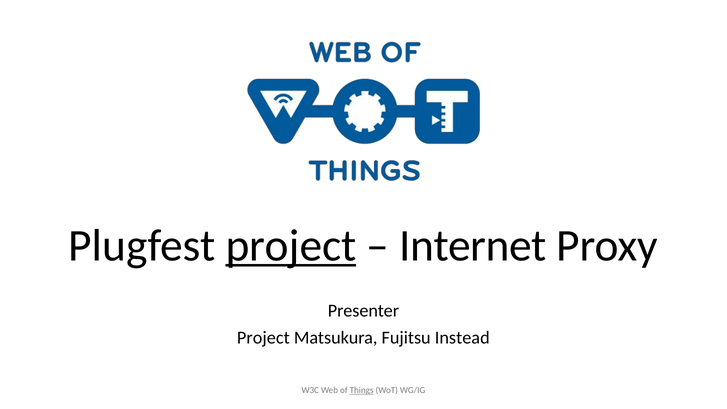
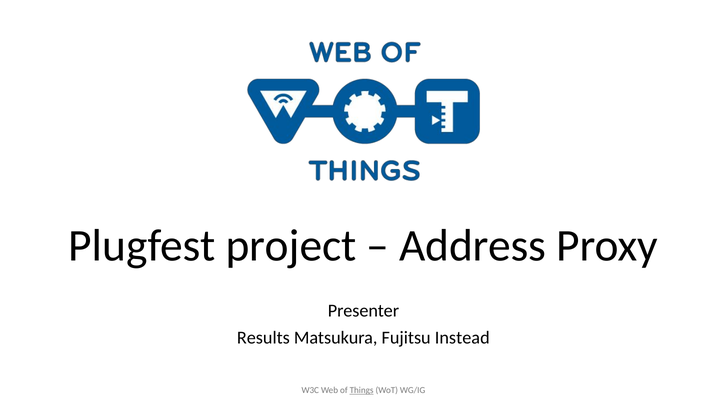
project underline: present -> none (291, 246)
Internet: Internet -> Address (473, 246)
Project: Project -> Results (263, 338)
